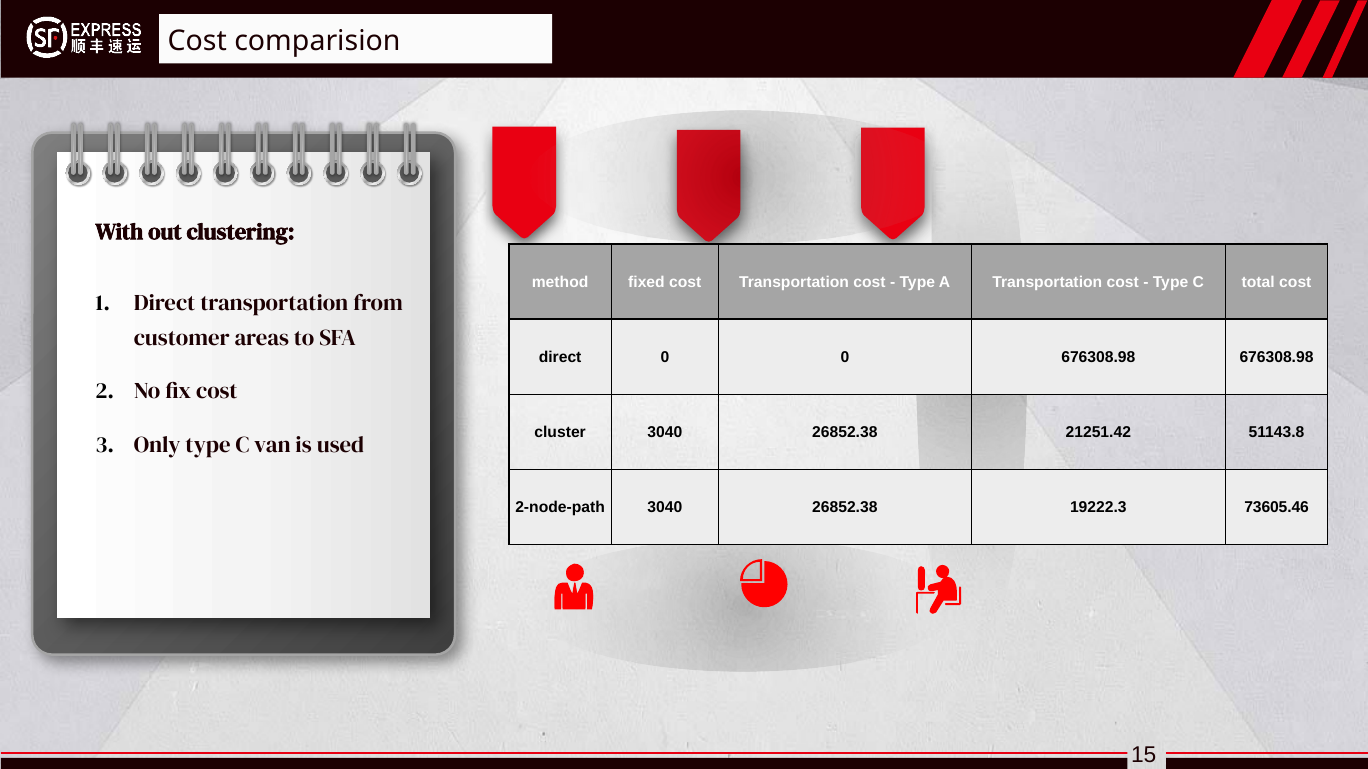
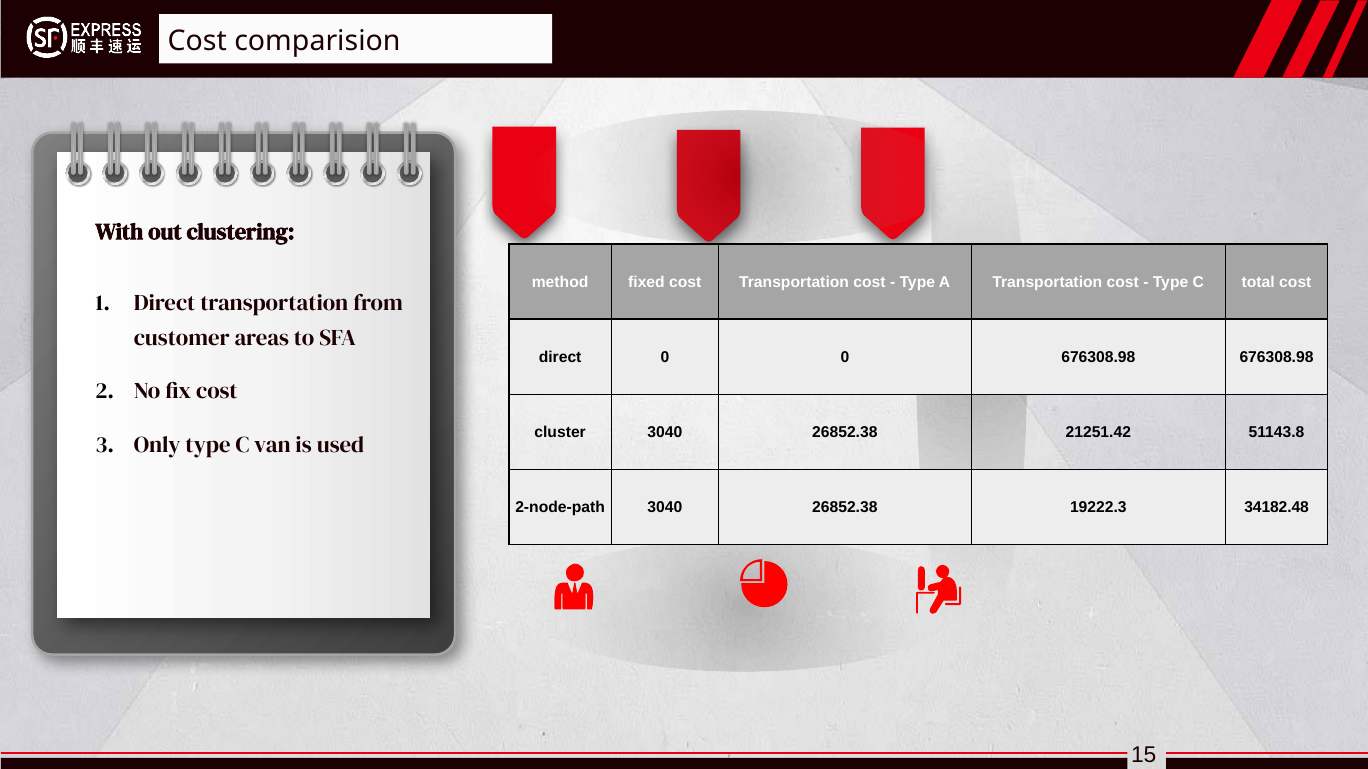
73605.46: 73605.46 -> 34182.48 (1277, 508)
